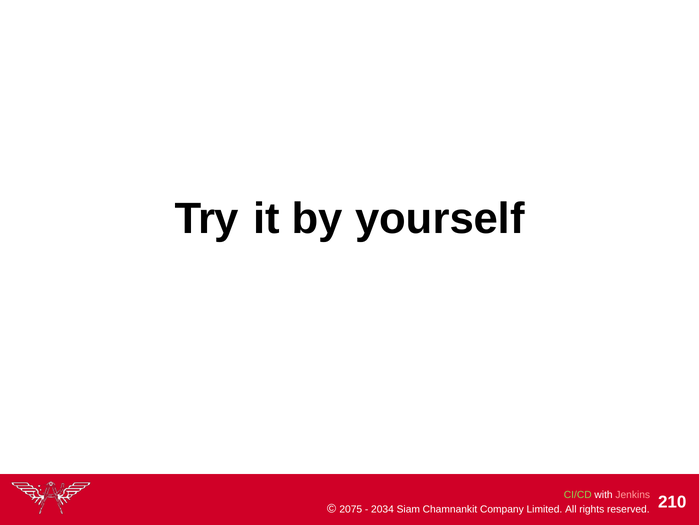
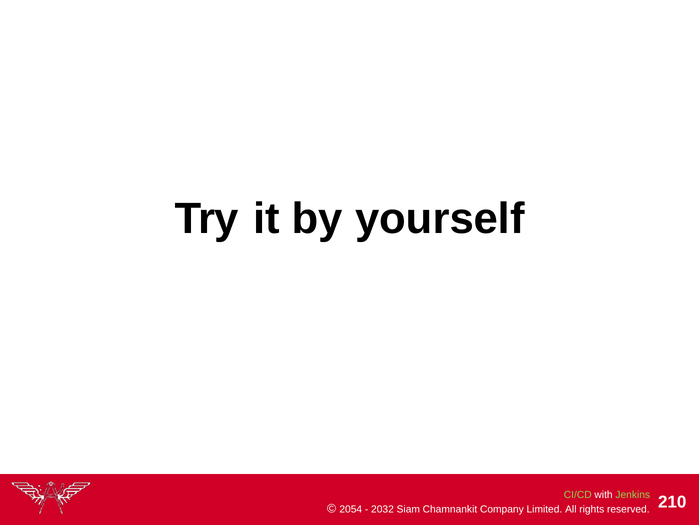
Jenkins colour: pink -> light green (633, 494)
2075: 2075 -> 2054 (351, 509)
2034: 2034 -> 2032 (382, 509)
